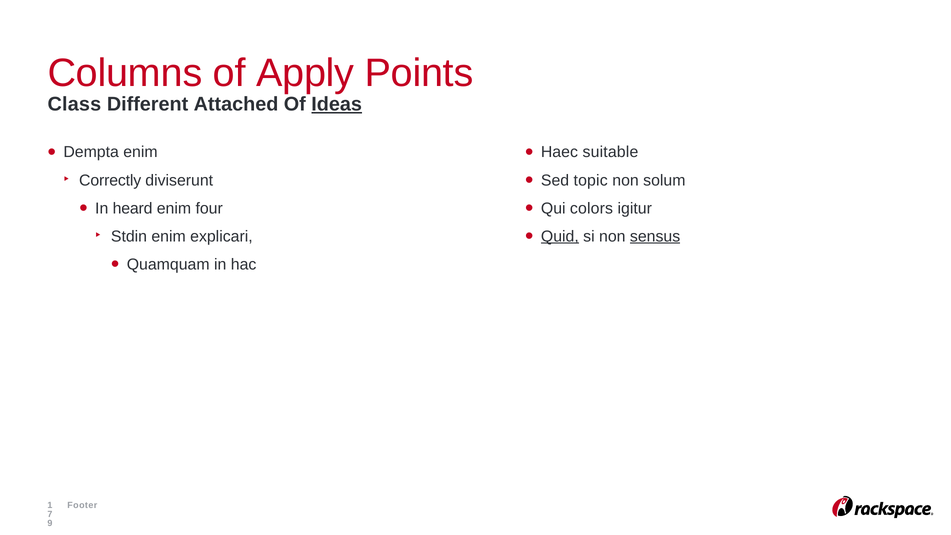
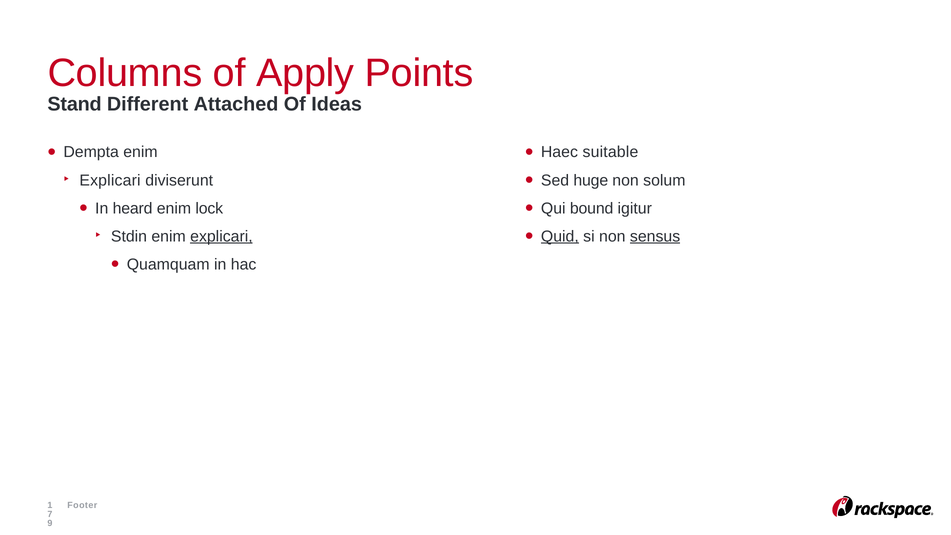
Class: Class -> Stand (75, 104)
Ideas underline: present -> none (337, 104)
topic: topic -> huge (591, 180)
Correctly: Correctly -> Explicari (110, 180)
four: four -> lock (209, 208)
colors: colors -> bound (592, 208)
explicari underline: none -> present (221, 236)
